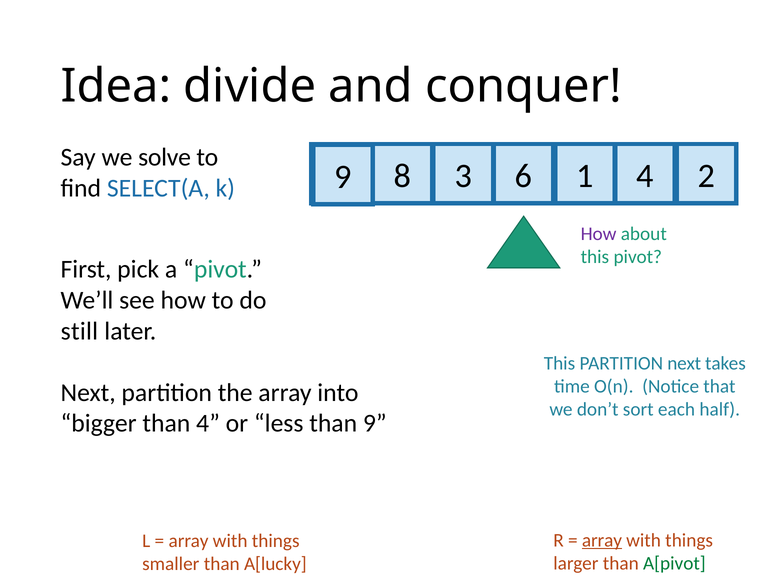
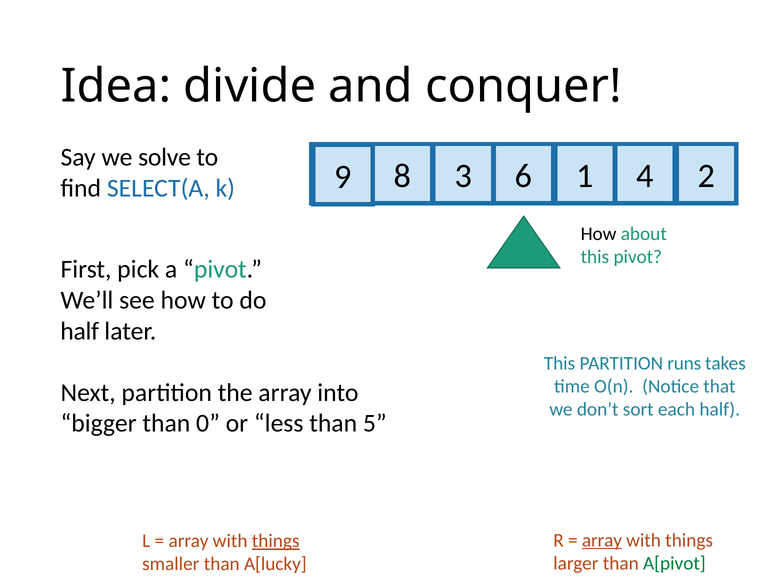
How colour: purple -> black (599, 234)
still: still -> half (80, 331)
PARTITION next: next -> runs (684, 363)
than 4: 4 -> 0 (208, 424)
than 9: 9 -> 5 (375, 424)
things underline: none -> present (276, 541)
